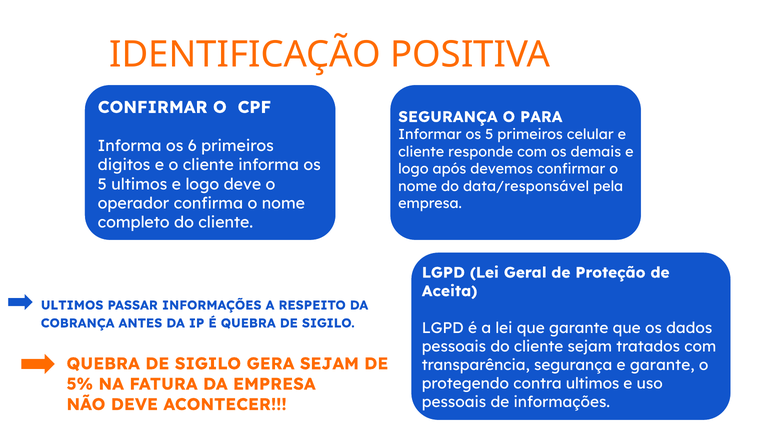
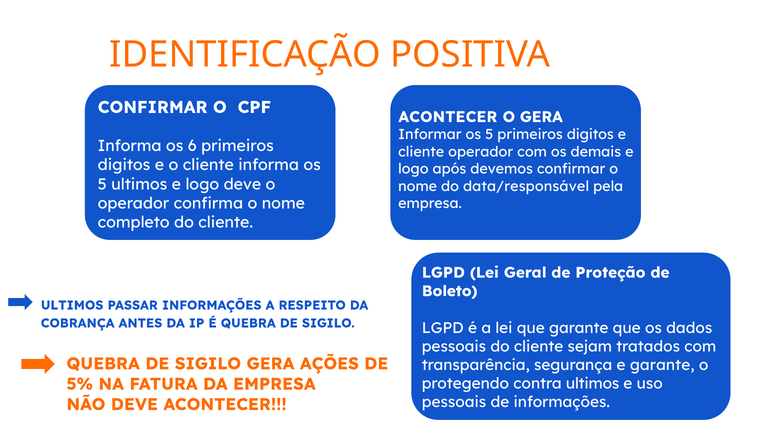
SEGURANÇA: SEGURANÇA -> ACONTECER (448, 117)
O PARA: PARA -> GERA (541, 117)
5 primeiros celular: celular -> digitos (590, 135)
cliente responde: responde -> operador (481, 152)
Aceita: Aceita -> Boleto (450, 291)
GERA SEJAM: SEJAM -> AÇÕES (329, 363)
